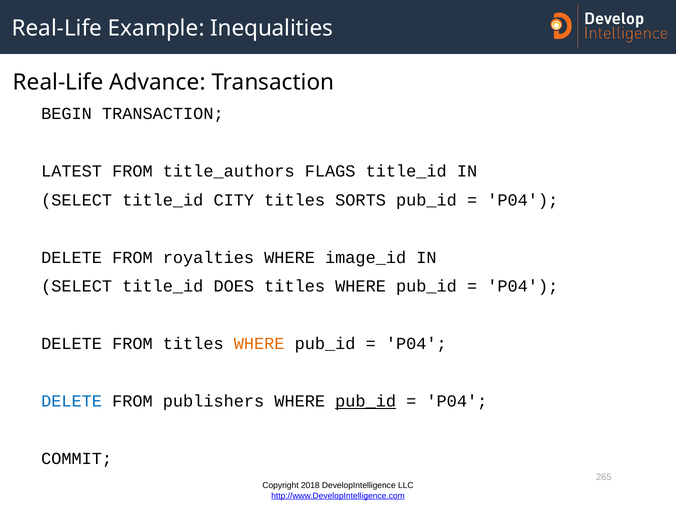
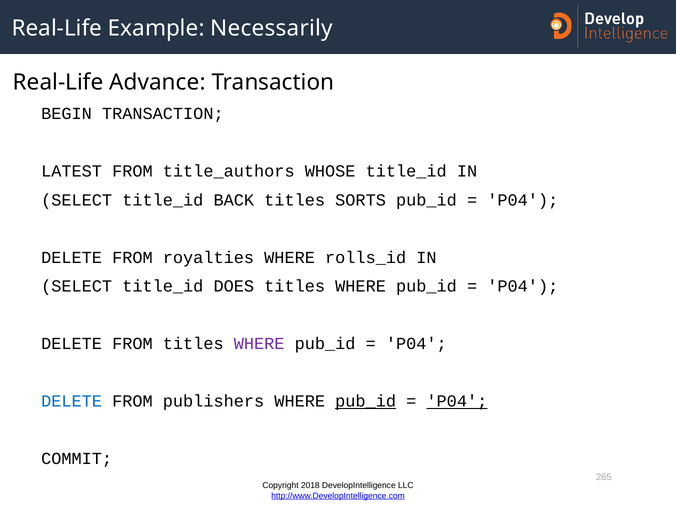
Inequalities: Inequalities -> Necessarily (271, 28)
FLAGS: FLAGS -> WHOSE (330, 171)
CITY: CITY -> BACK (234, 200)
image_id: image_id -> rolls_id (366, 258)
WHERE colour: orange -> purple (259, 344)
P04 underline: none -> present (457, 401)
